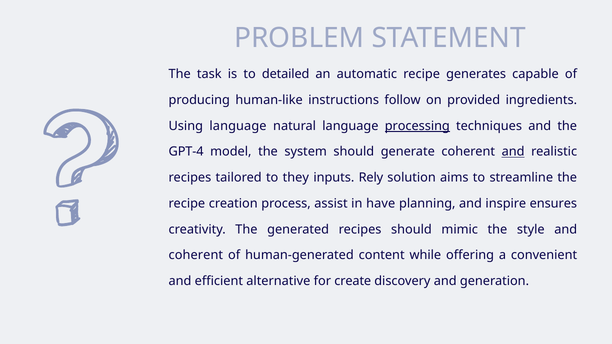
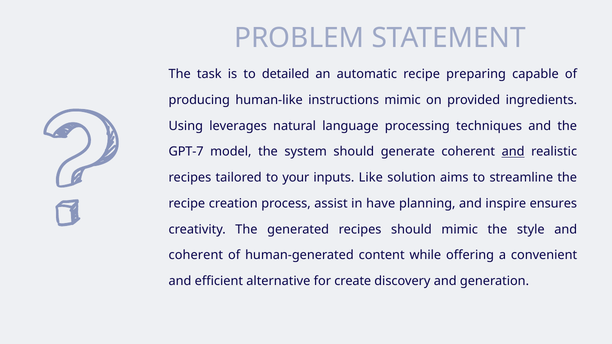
generates: generates -> preparing (476, 74)
instructions follow: follow -> mimic (403, 100)
Using language: language -> leverages (238, 126)
processing underline: present -> none (417, 126)
GPT-4: GPT-4 -> GPT-7 (186, 152)
they: they -> your (296, 178)
Rely: Rely -> Like (371, 178)
